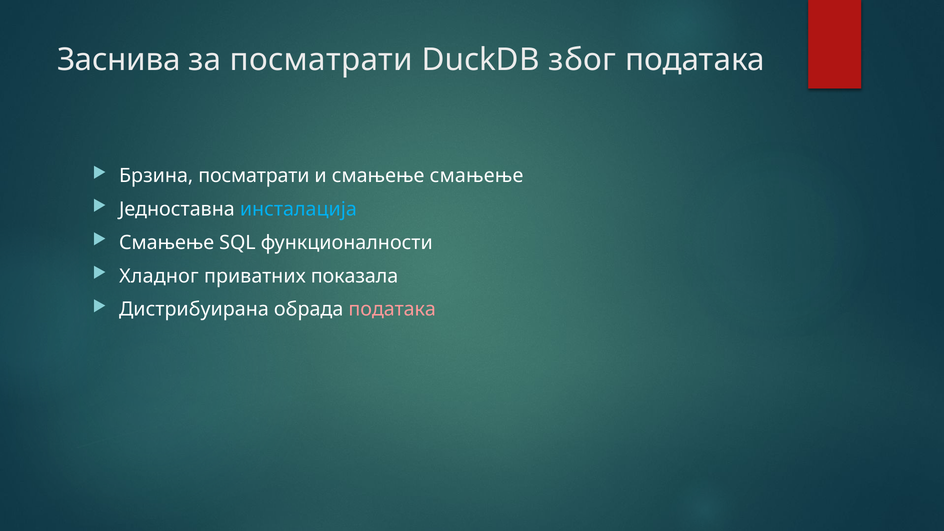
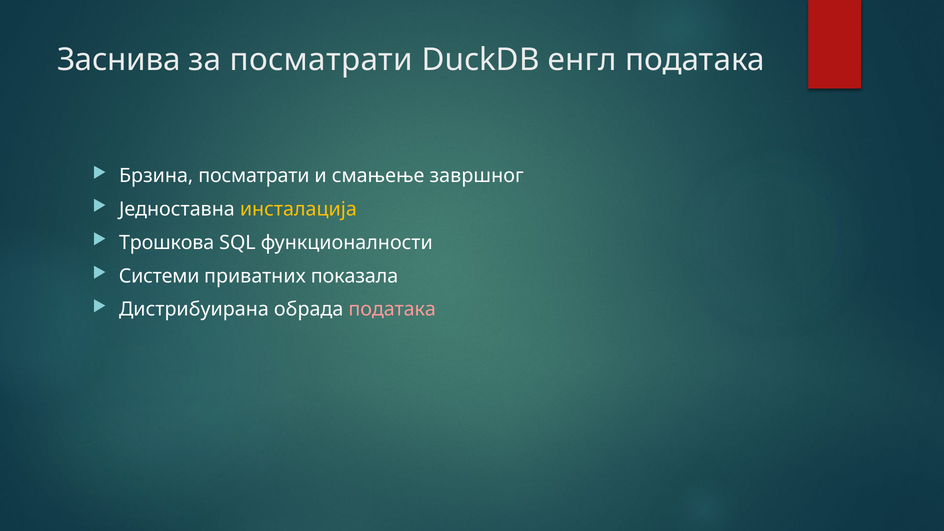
због: због -> енгл (582, 60)
смањење смањење: смањење -> завршног (477, 176)
инсталација colour: light blue -> yellow (298, 209)
Смањење: Смањење -> Трошкова (167, 243)
Хладног: Хладног -> Системи (159, 276)
